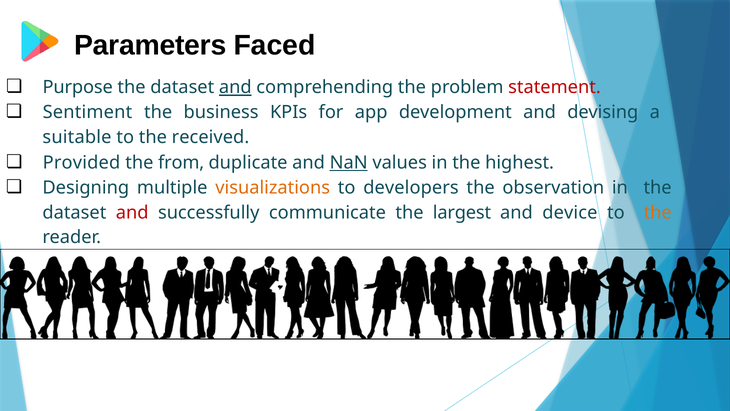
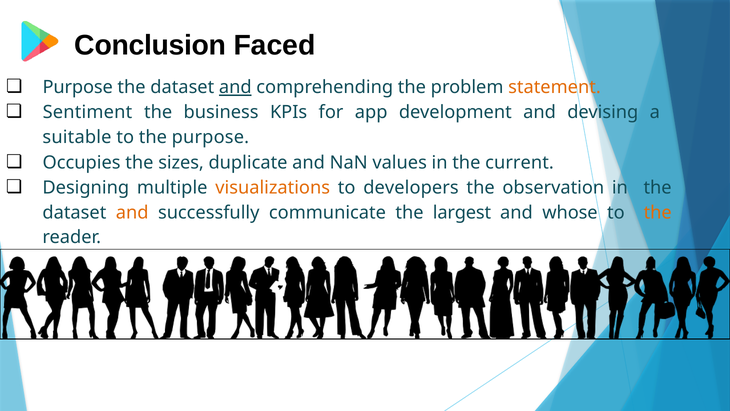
Parameters: Parameters -> Conclusion (150, 45)
statement colour: red -> orange (554, 87)
the received: received -> purpose (210, 137)
Provided: Provided -> Occupies (82, 162)
from: from -> sizes (181, 162)
NaN underline: present -> none (349, 162)
highest: highest -> current (520, 162)
and colour: red -> orange (132, 212)
device: device -> whose (570, 212)
